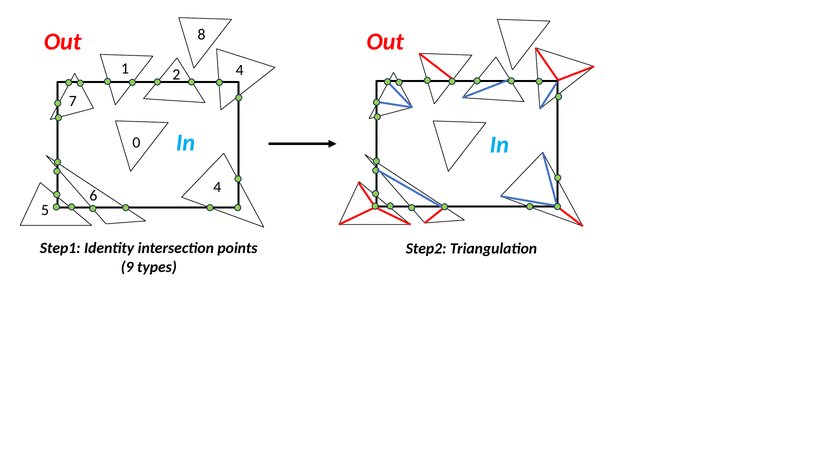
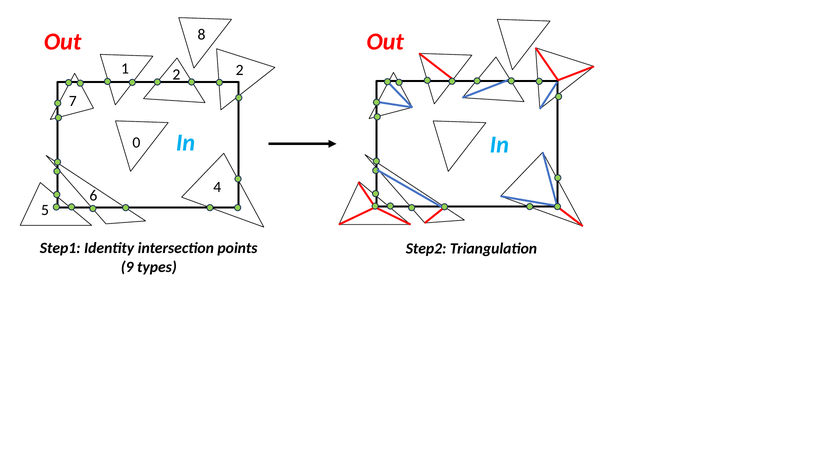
2 4: 4 -> 2 (240, 70)
